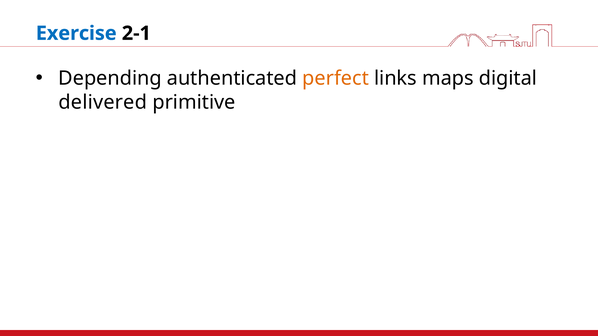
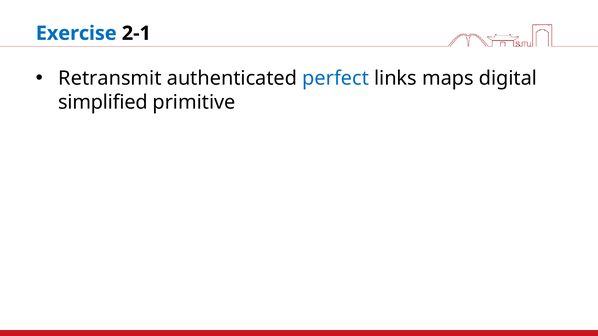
Depending: Depending -> Retransmit (110, 78)
perfect colour: orange -> blue (336, 78)
delivered: delivered -> simplified (103, 102)
